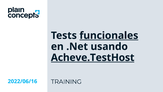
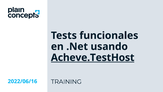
funcionales underline: present -> none (109, 35)
